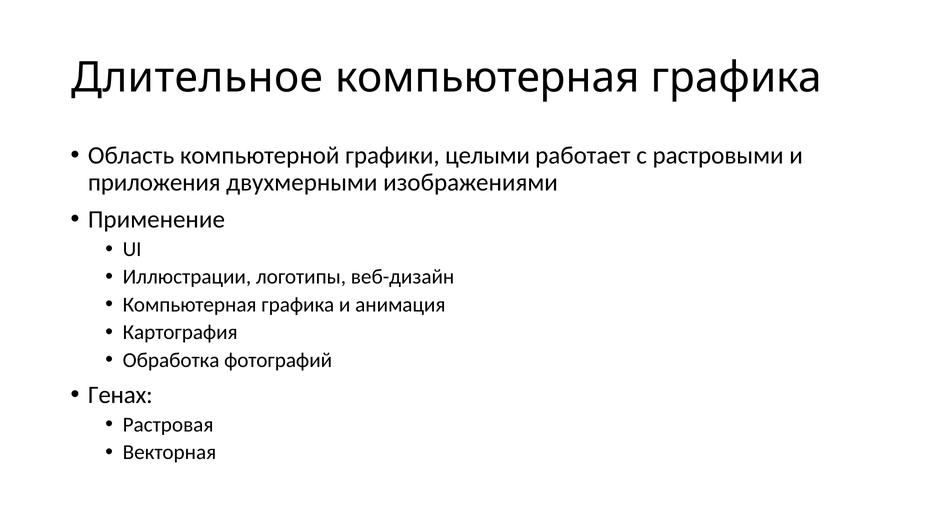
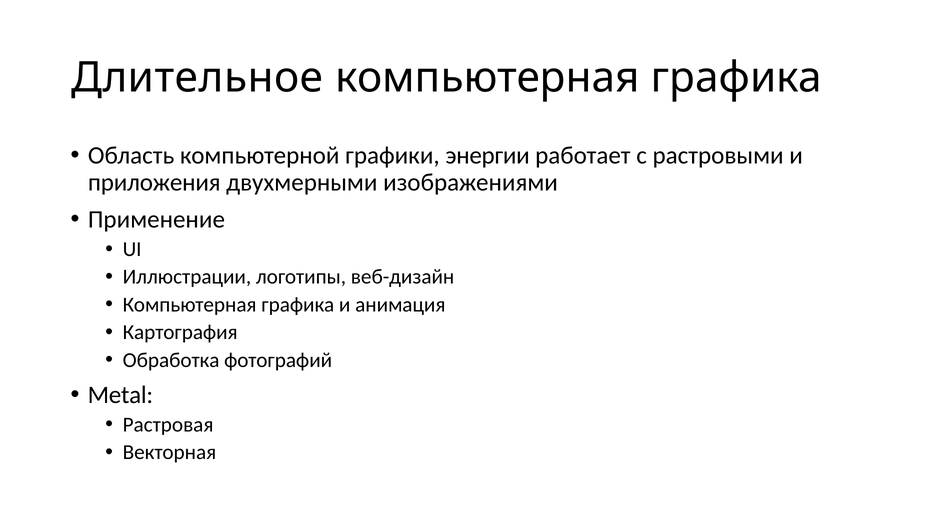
целыми: целыми -> энергии (488, 156)
Генах: Генах -> Metal (120, 395)
